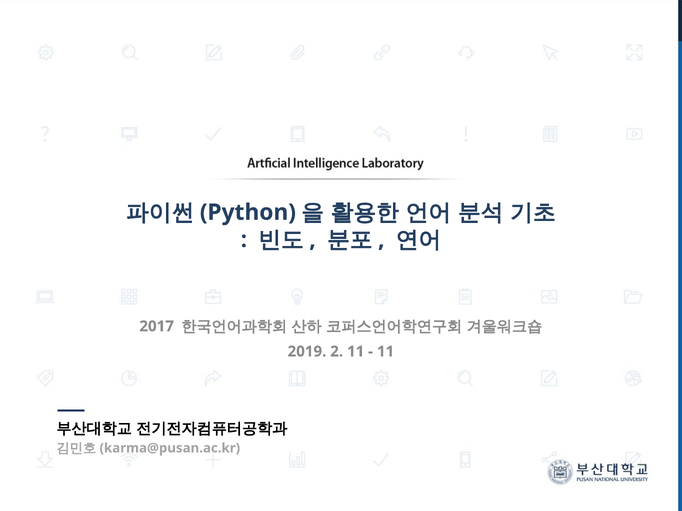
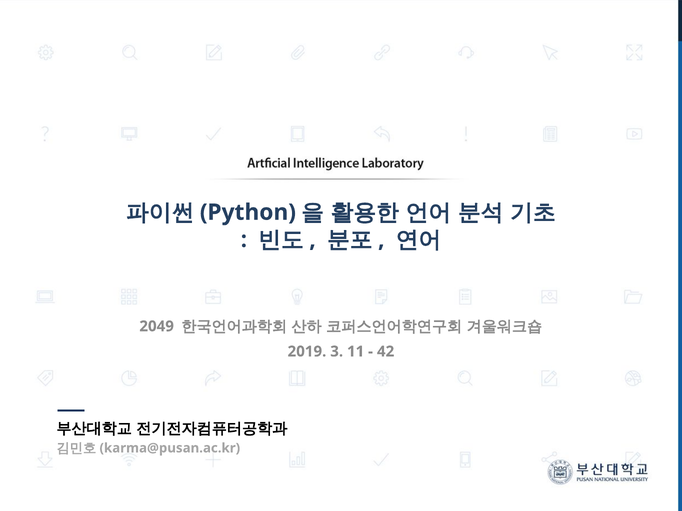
2017: 2017 -> 2049 (157, 327)
2: 2 -> 3 (337, 352)
11: 11 -> 42 (386, 352)
